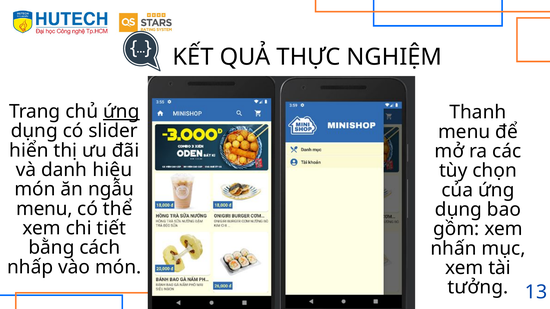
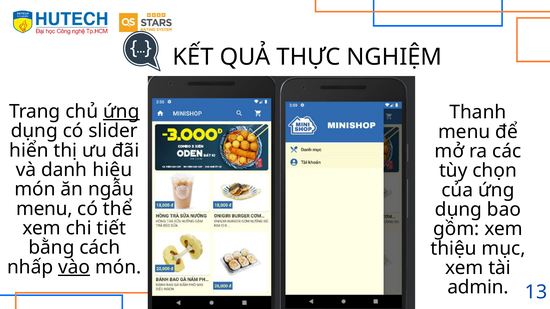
nhấn: nhấn -> thiệu (454, 249)
vào underline: none -> present (74, 267)
tưởng: tưởng -> admin (478, 288)
